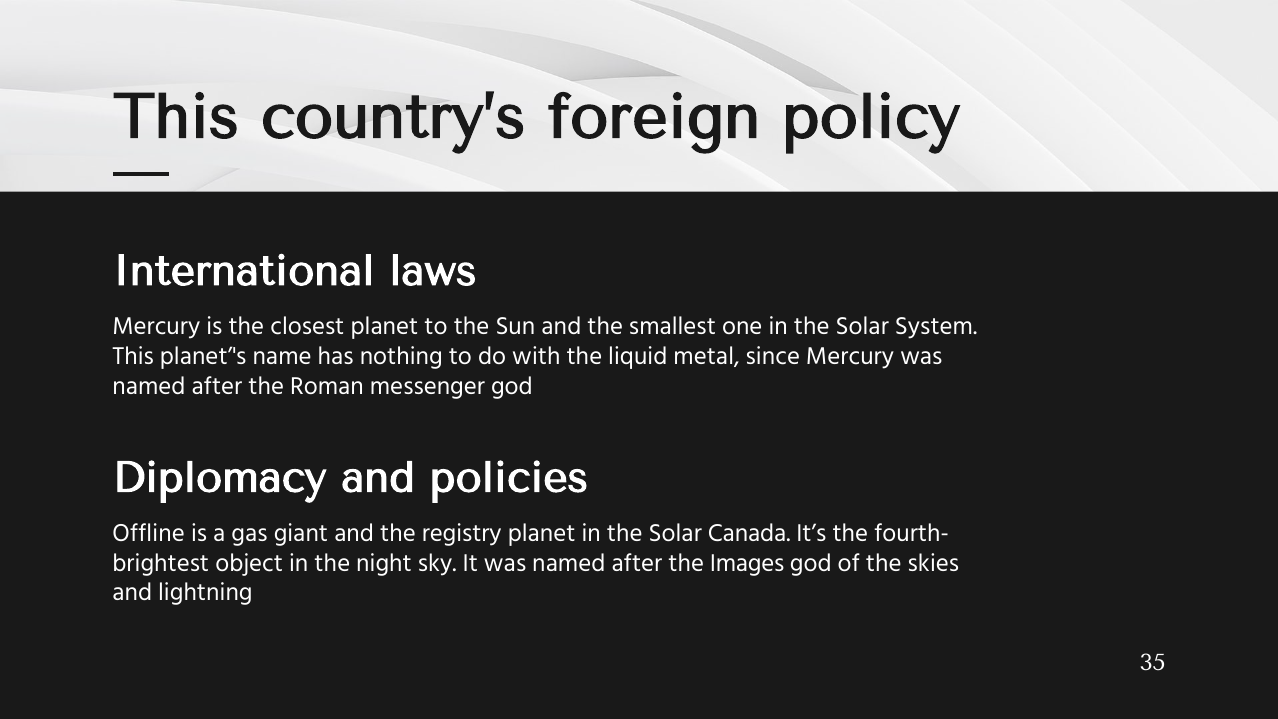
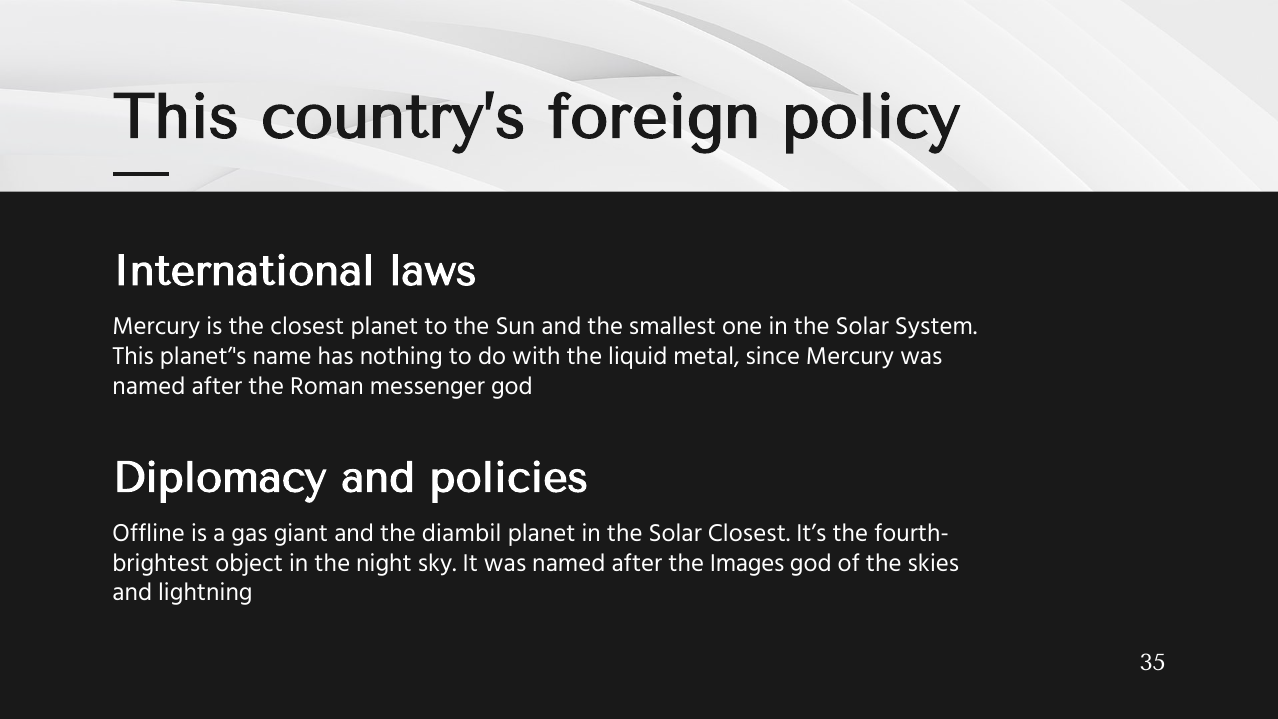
registry: registry -> diambil (462, 533)
Solar Canada: Canada -> Closest (749, 533)
